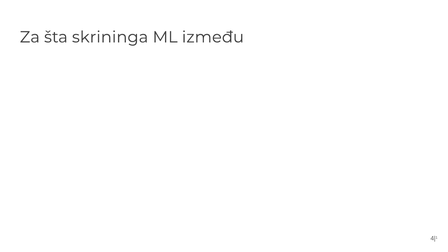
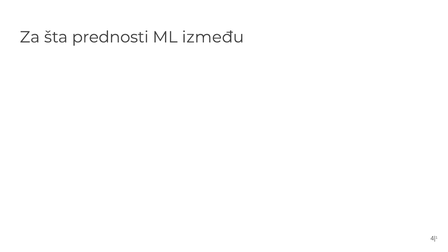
skrininga: skrininga -> prednosti (110, 37)
